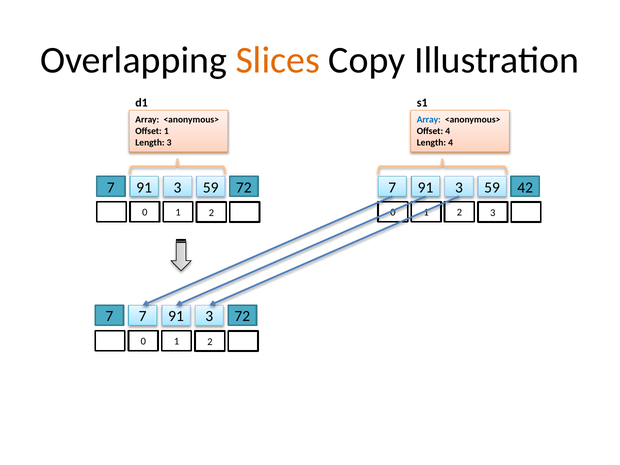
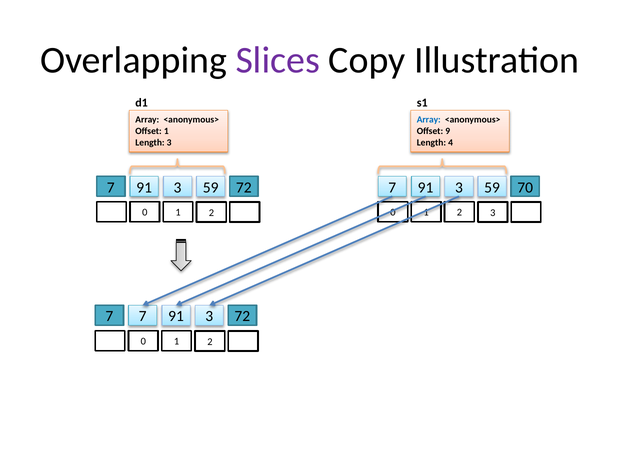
Slices colour: orange -> purple (278, 60)
Offset 4: 4 -> 9 (448, 131)
42: 42 -> 70 (525, 187)
